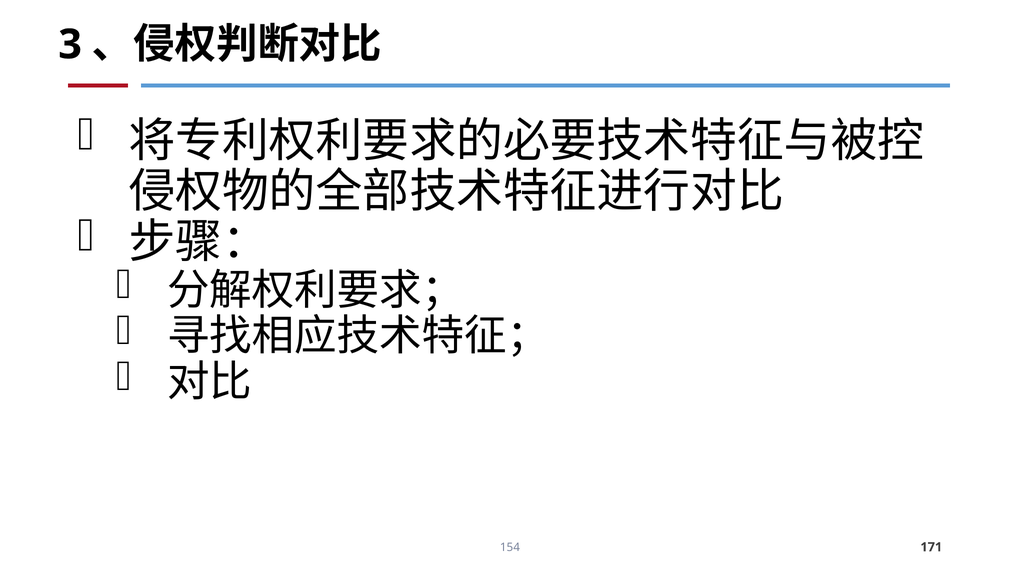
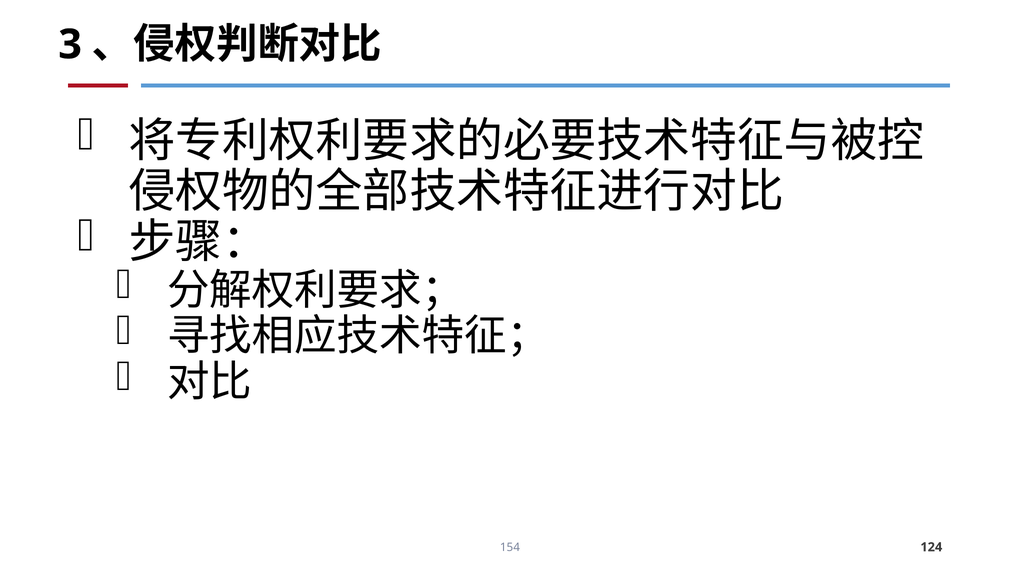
171: 171 -> 124 (931, 547)
